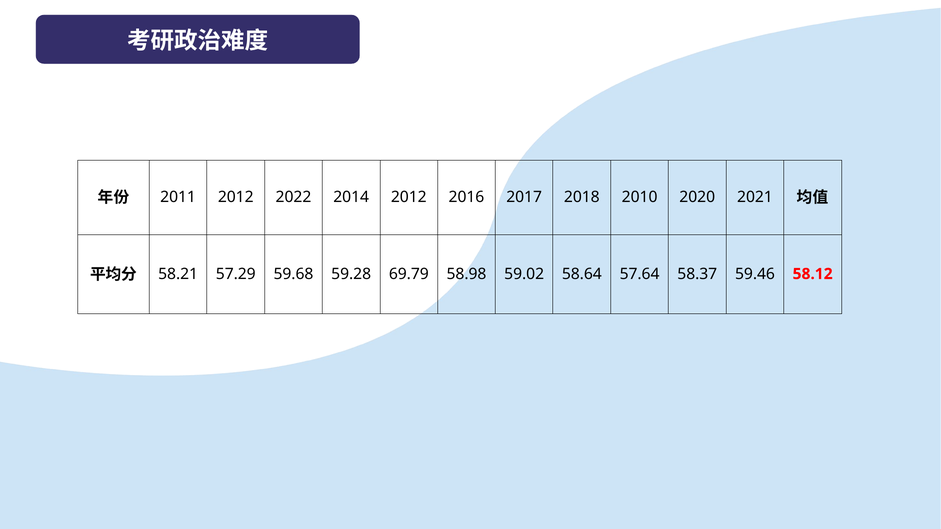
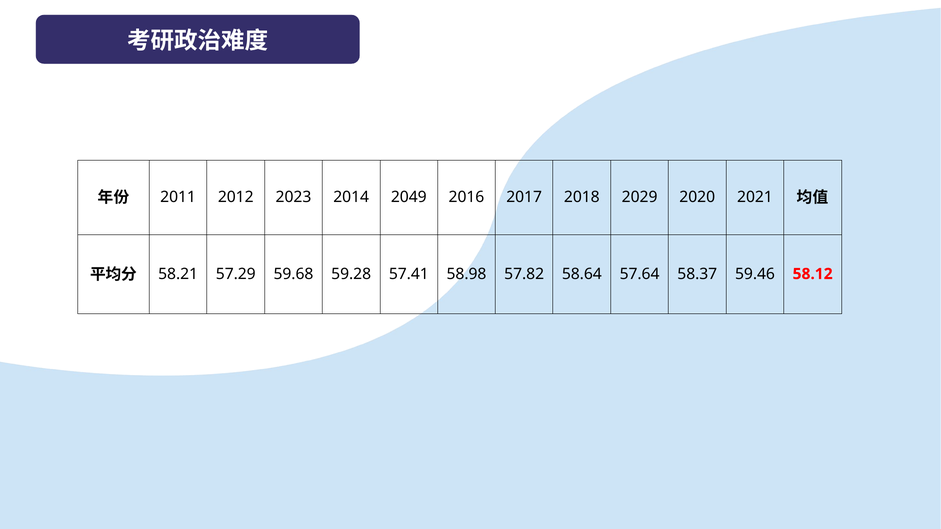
2022: 2022 -> 2023 (293, 197)
2014 2012: 2012 -> 2049 (409, 197)
2010: 2010 -> 2029 (640, 197)
69.79: 69.79 -> 57.41 (409, 274)
59.02: 59.02 -> 57.82 (524, 274)
